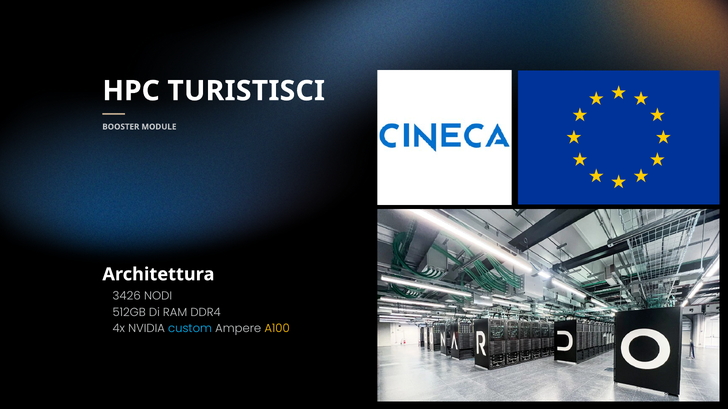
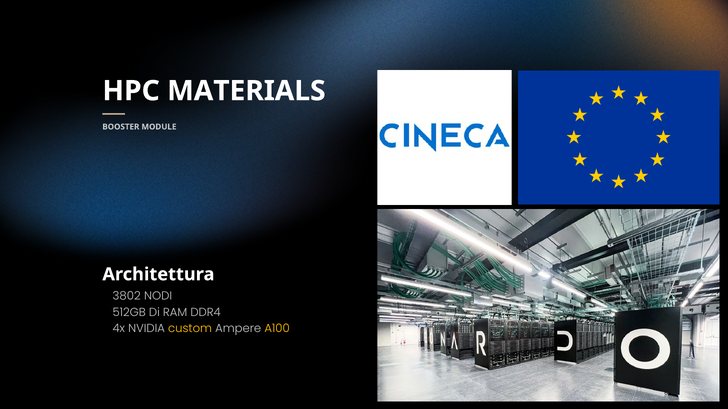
TURISTISCI: TURISTISCI -> MATERIALS (246, 91)
3426: 3426 -> 3802 (127, 296)
custom colour: light blue -> yellow (190, 329)
